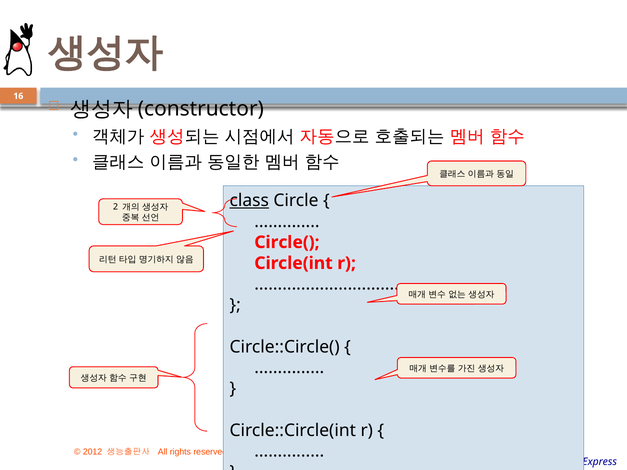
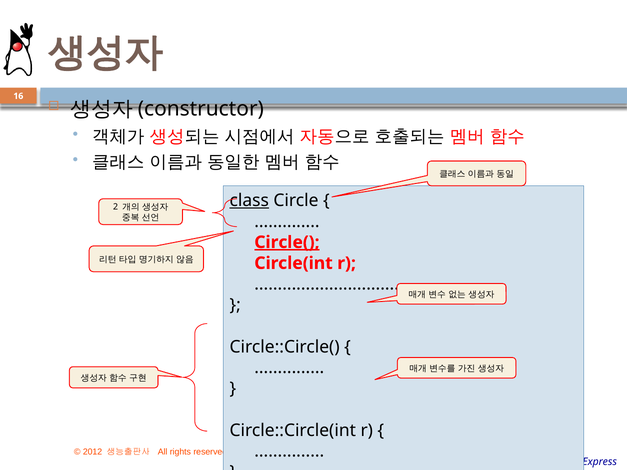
Circle( underline: none -> present (287, 242)
